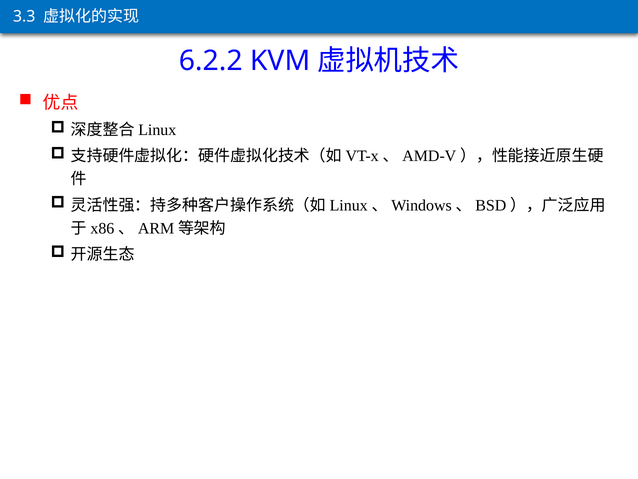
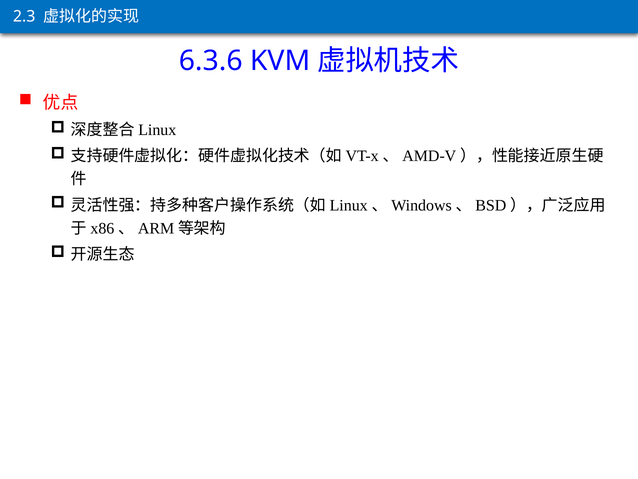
3.3: 3.3 -> 2.3 (24, 16)
6.2.2: 6.2.2 -> 6.3.6 (211, 61)
